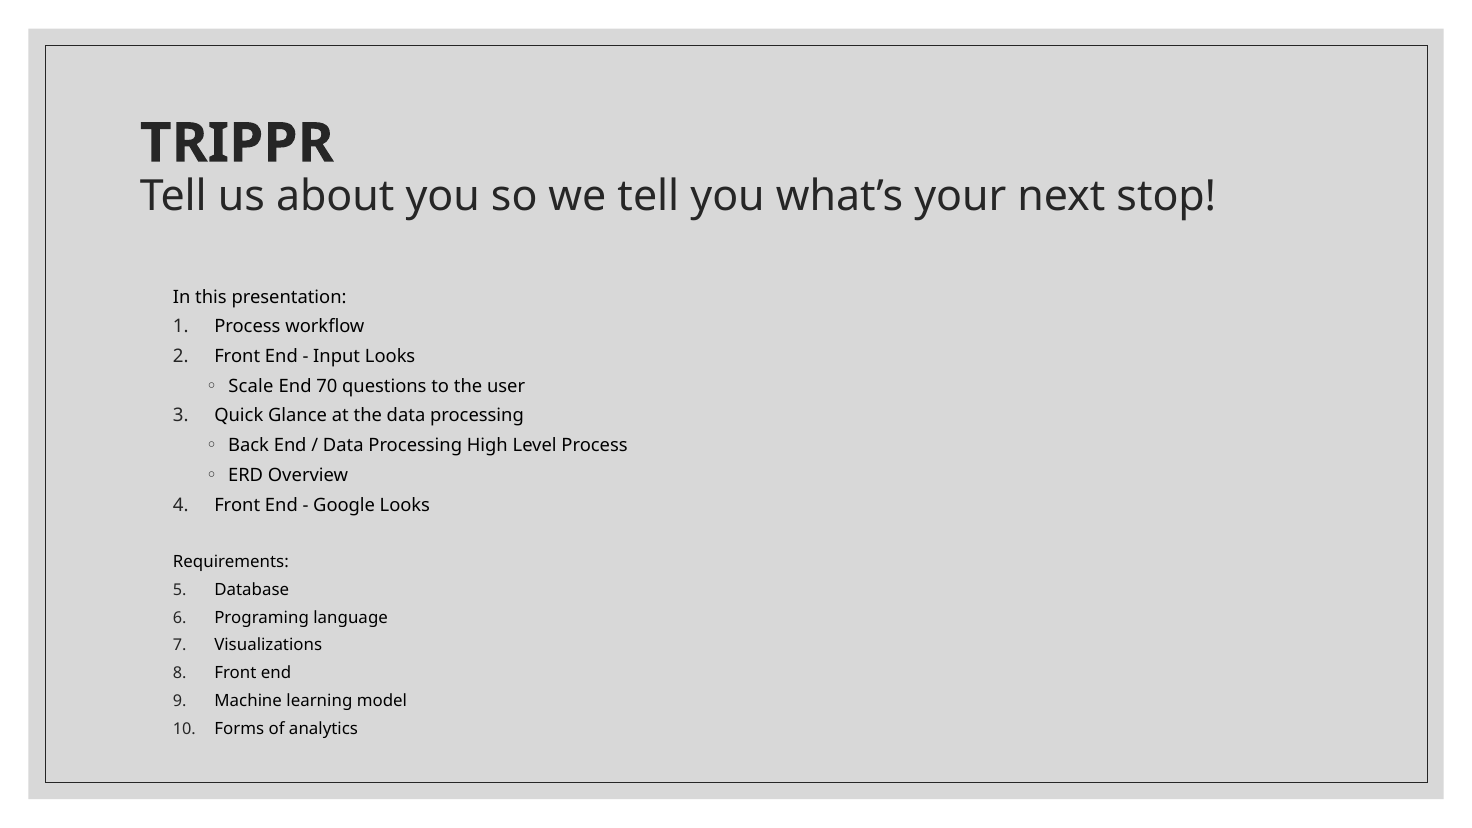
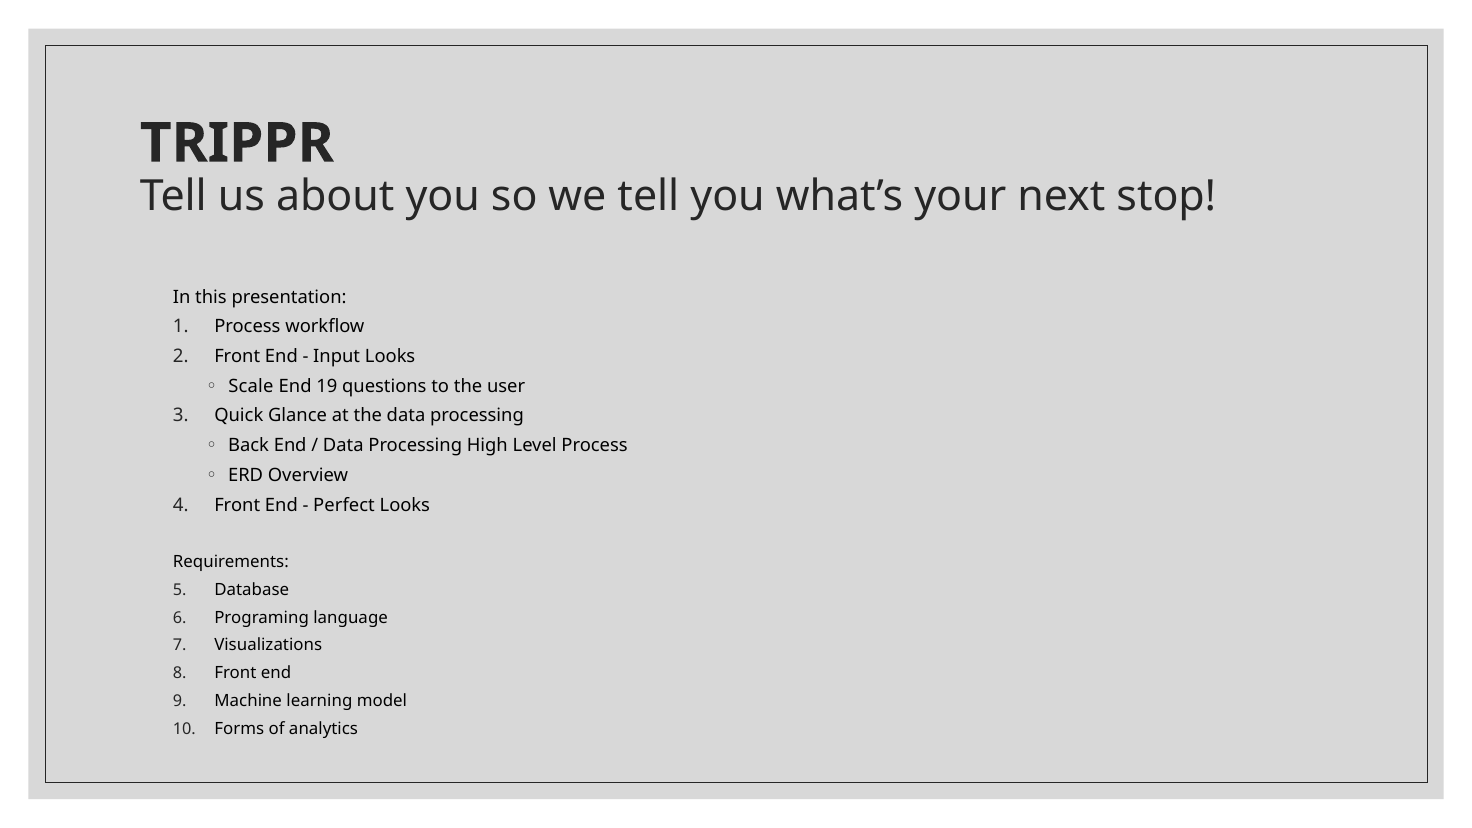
70: 70 -> 19 (327, 386)
Google: Google -> Perfect (344, 505)
